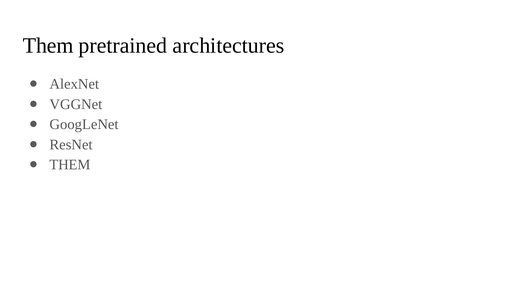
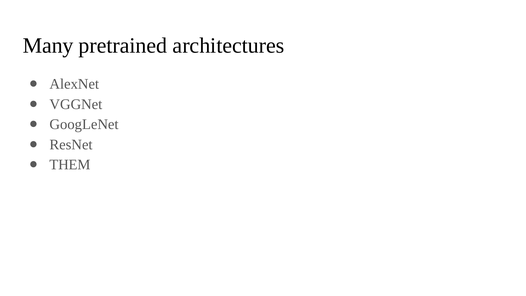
Them: Them -> Many (48, 46)
